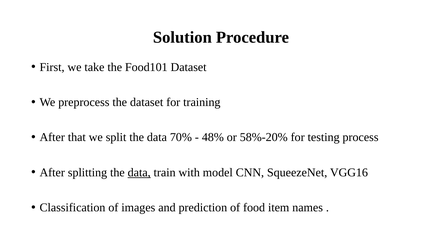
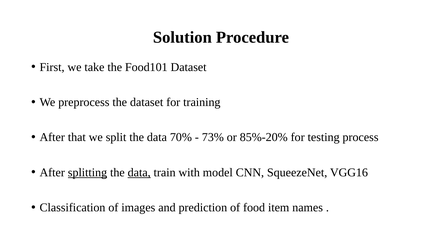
48%: 48% -> 73% (213, 137)
58%-20%: 58%-20% -> 85%-20% (264, 137)
splitting underline: none -> present (87, 172)
